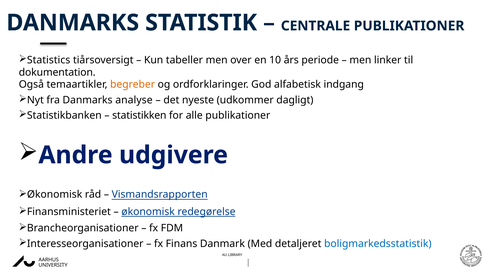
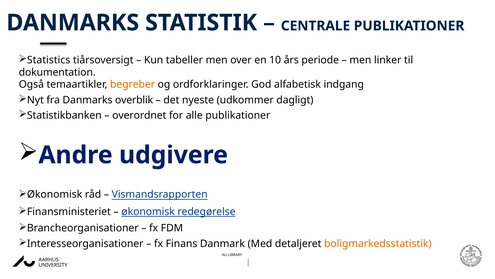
analyse: analyse -> overblik (134, 100)
statistikken: statistikken -> overordnet (139, 115)
boligmarkedsstatistik colour: blue -> orange (378, 243)
